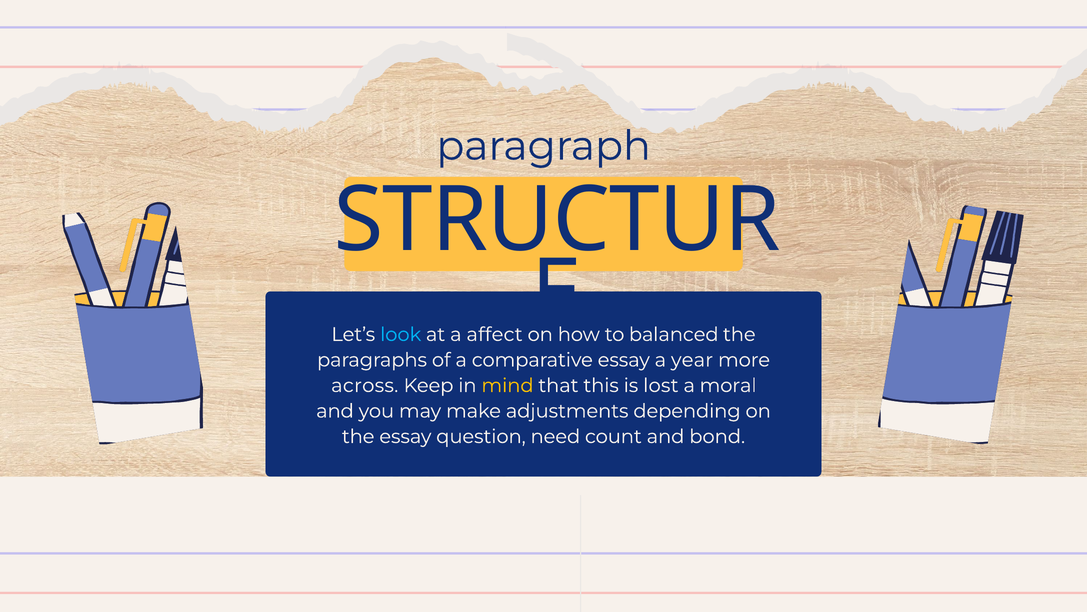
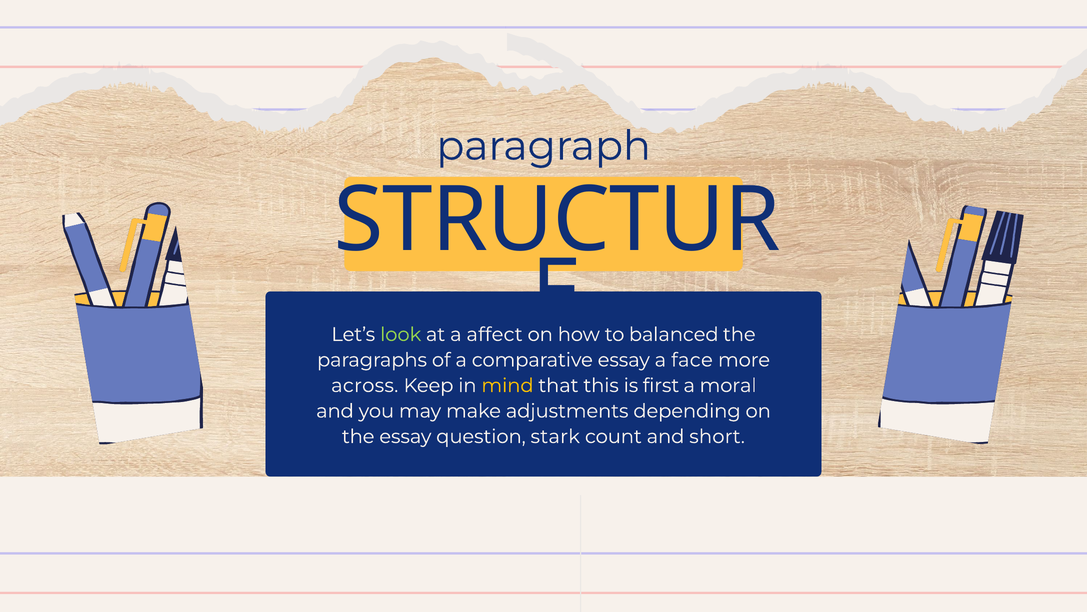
look colour: light blue -> light green (401, 334)
year: year -> face (692, 360)
lost: lost -> first (661, 385)
need: need -> stark (555, 436)
bond: bond -> short (717, 436)
